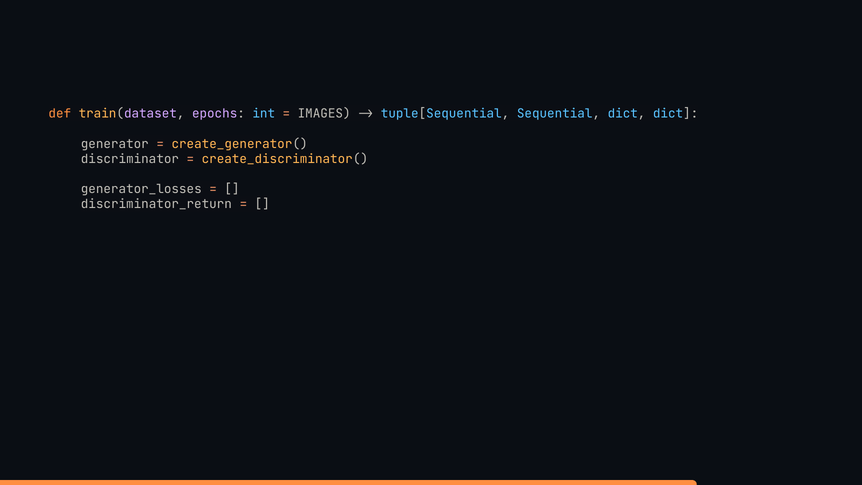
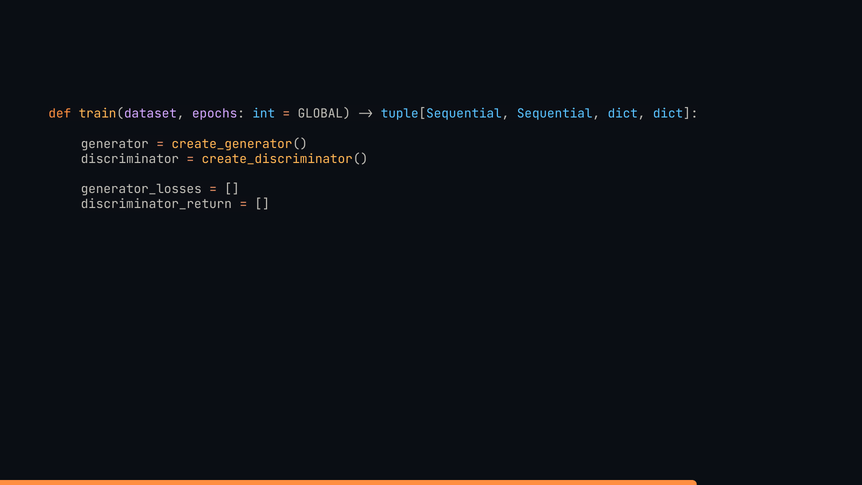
IMAGES: IMAGES -> GLOBAL (324, 114)
